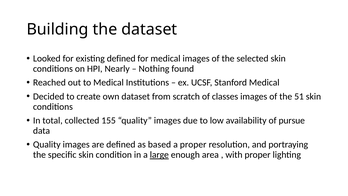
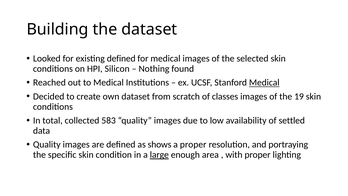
Nearly: Nearly -> Silicon (117, 69)
Medical underline: none -> present (264, 82)
51: 51 -> 19 (299, 96)
155: 155 -> 583 (109, 120)
pursue: pursue -> settled (292, 120)
based: based -> shows (160, 144)
